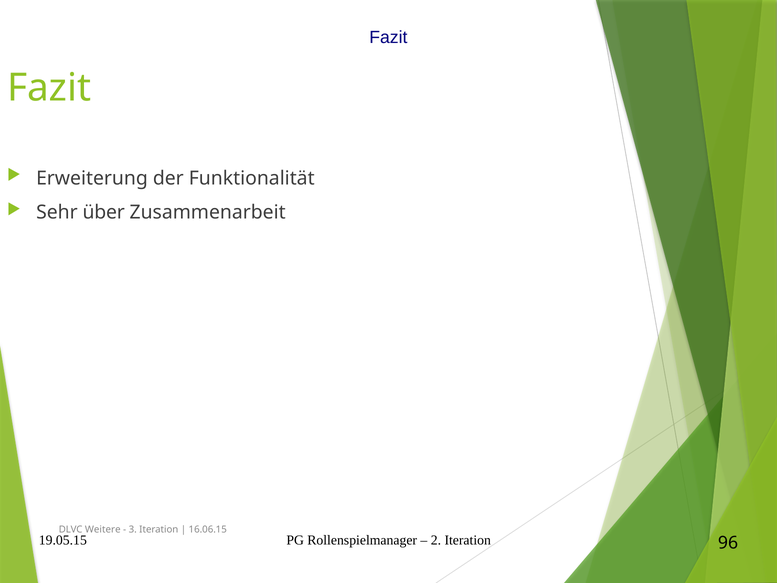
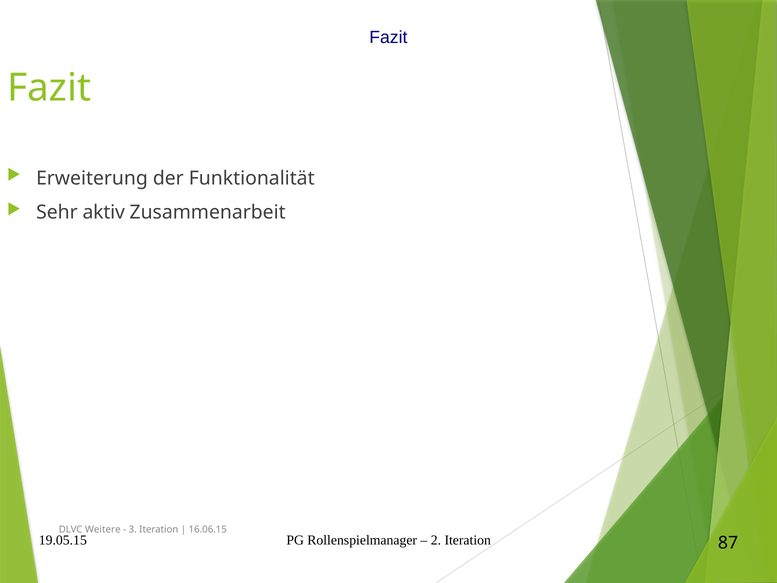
über: über -> aktiv (104, 212)
96: 96 -> 87 (728, 543)
